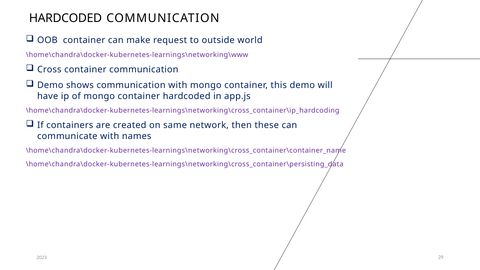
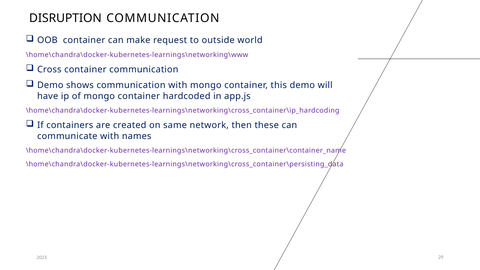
HARDCODED: HARDCODED -> DISRUPTION (65, 18)
